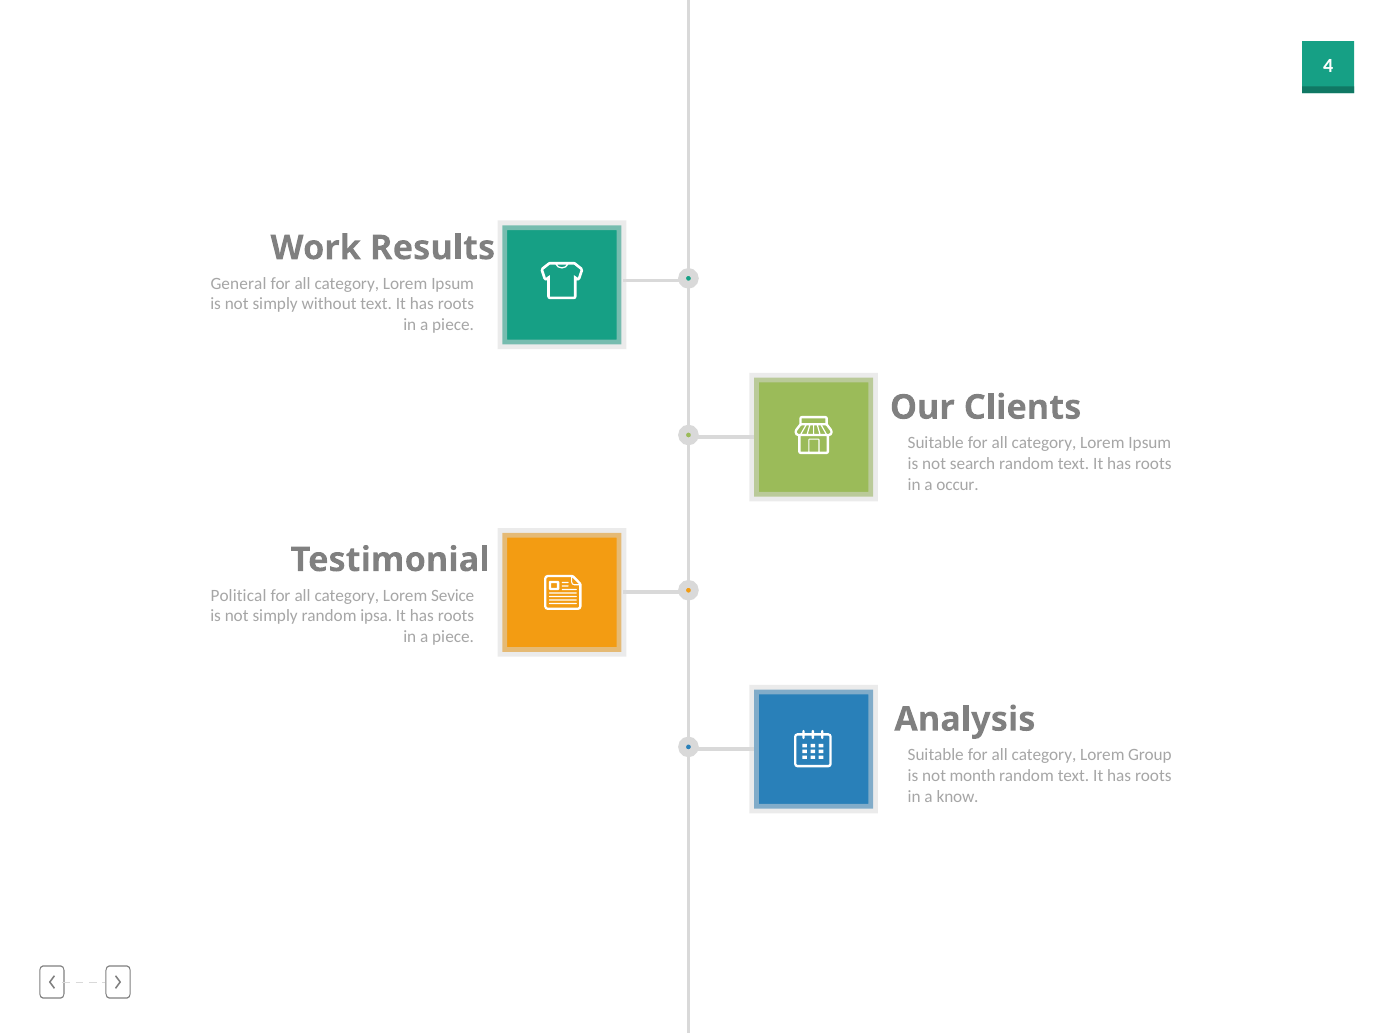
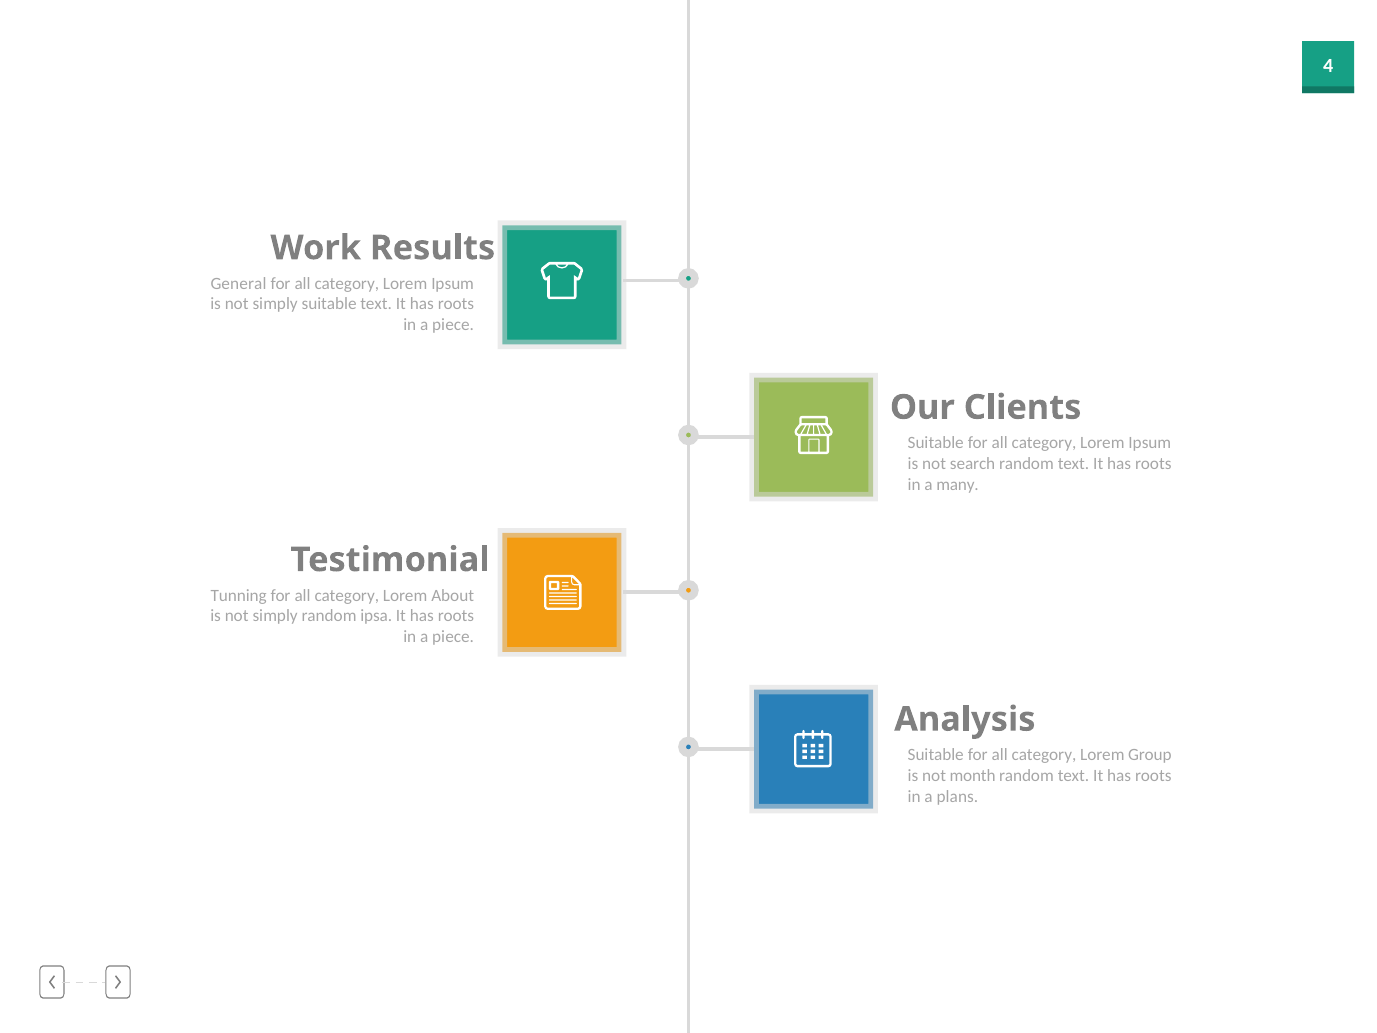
simply without: without -> suitable (329, 304)
occur: occur -> many (958, 484)
Political: Political -> Tunning (239, 595)
Sevice: Sevice -> About (453, 595)
know: know -> plans (957, 796)
